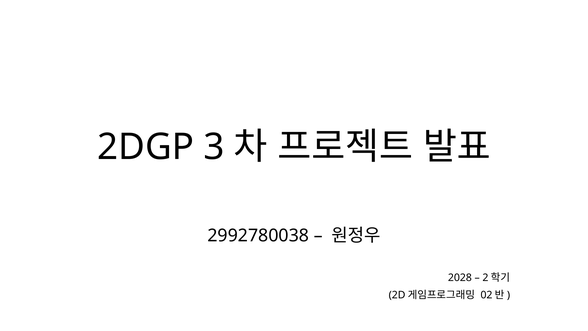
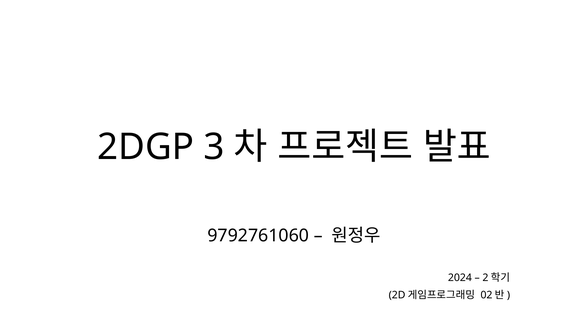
2992780038: 2992780038 -> 9792761060 (258, 235)
2028: 2028 -> 2024 (460, 277)
